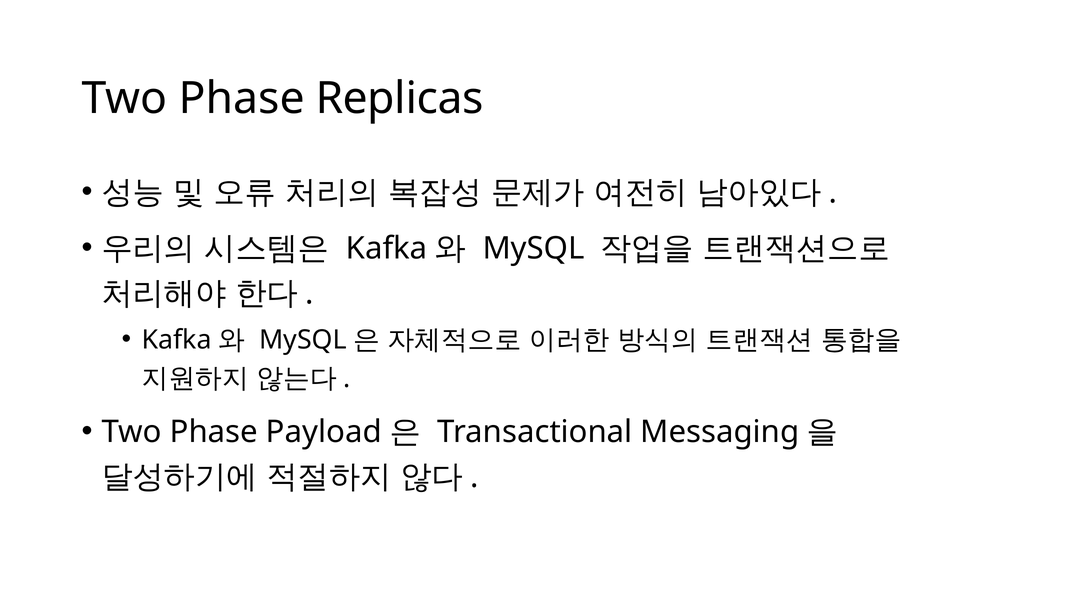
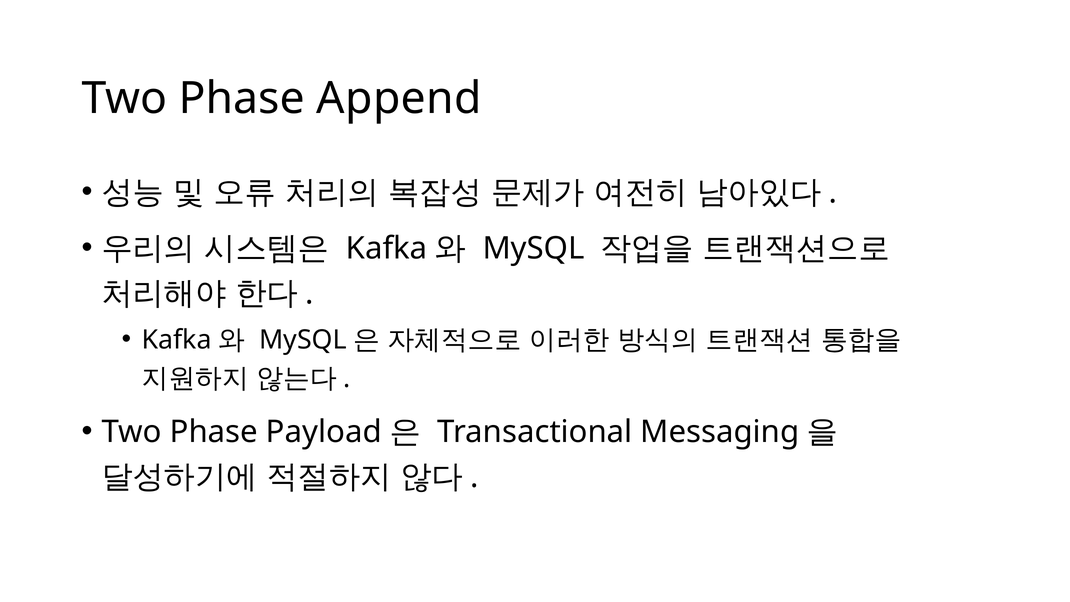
Replicas: Replicas -> Append (399, 99)
